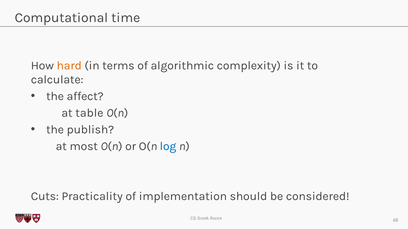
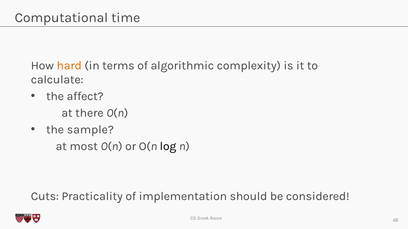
table: table -> there (89, 113)
publish: publish -> sample (90, 130)
log colour: blue -> black (168, 147)
